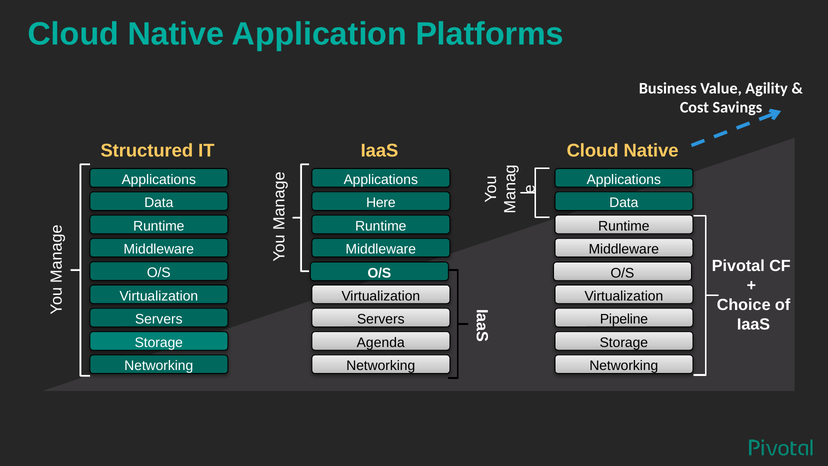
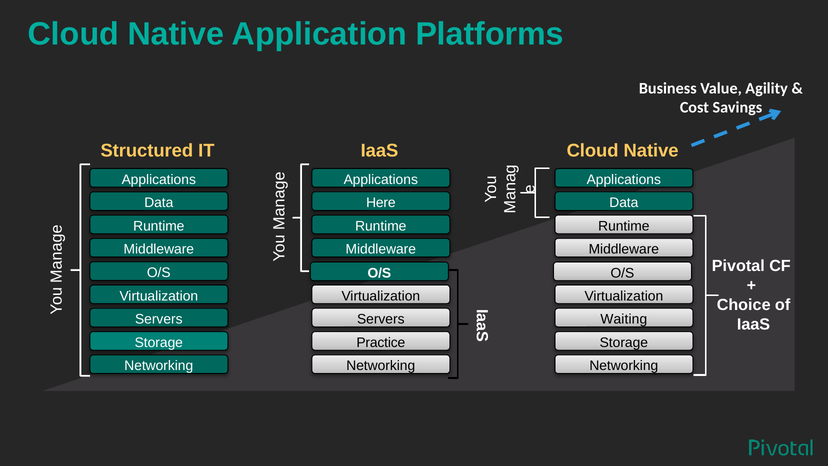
Pipeline: Pipeline -> Waiting (624, 319)
Agenda: Agenda -> Practice (381, 342)
